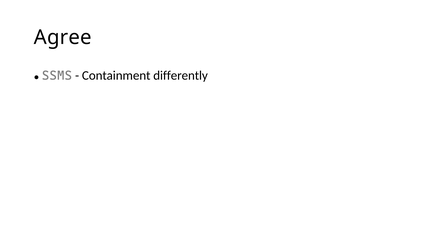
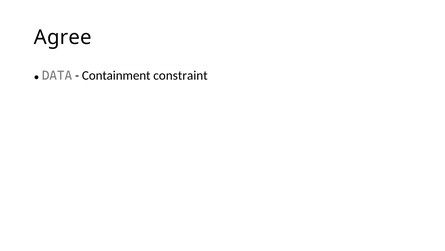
SSMS: SSMS -> DATA (57, 75)
differently: differently -> constraint (180, 75)
